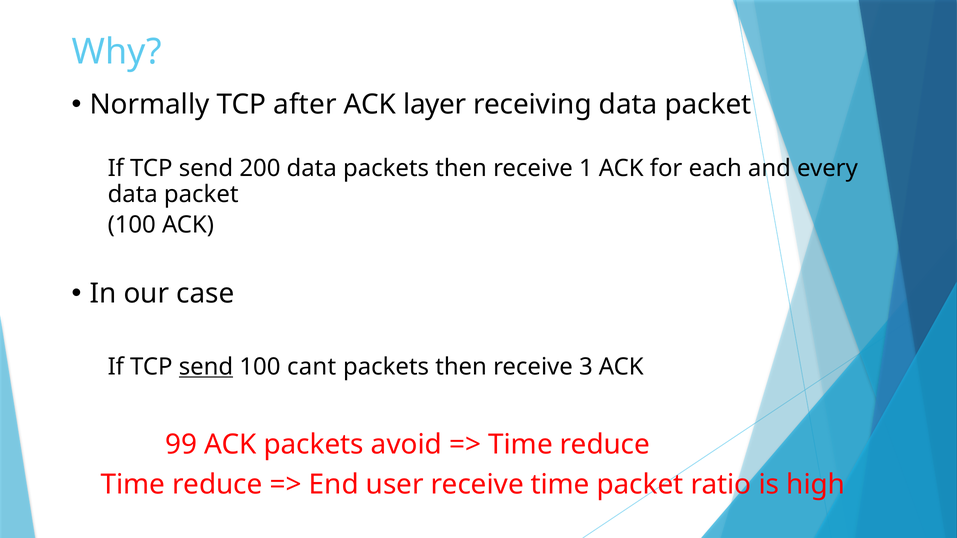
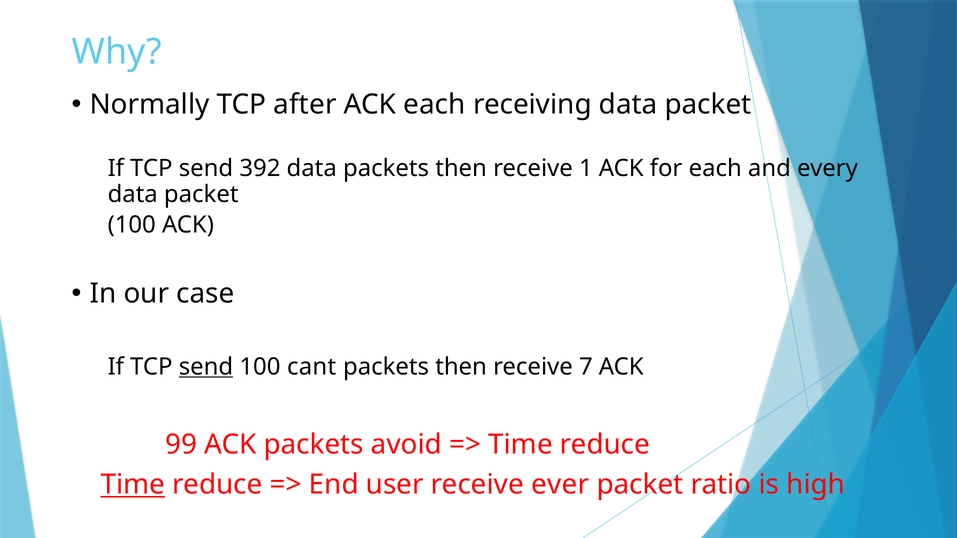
ACK layer: layer -> each (435, 105)
200: 200 -> 392 (260, 169)
3: 3 -> 7 (586, 367)
Time underline: none -> present (133, 485)
receive time: time -> ever (560, 485)
